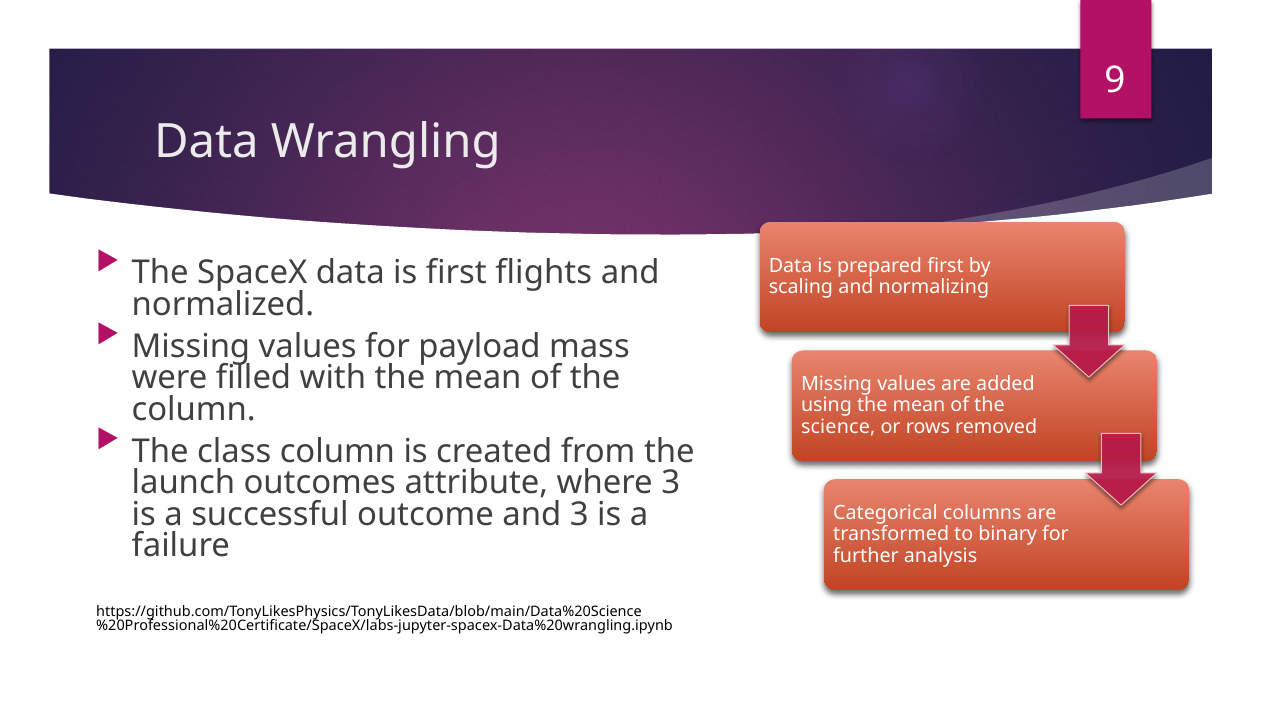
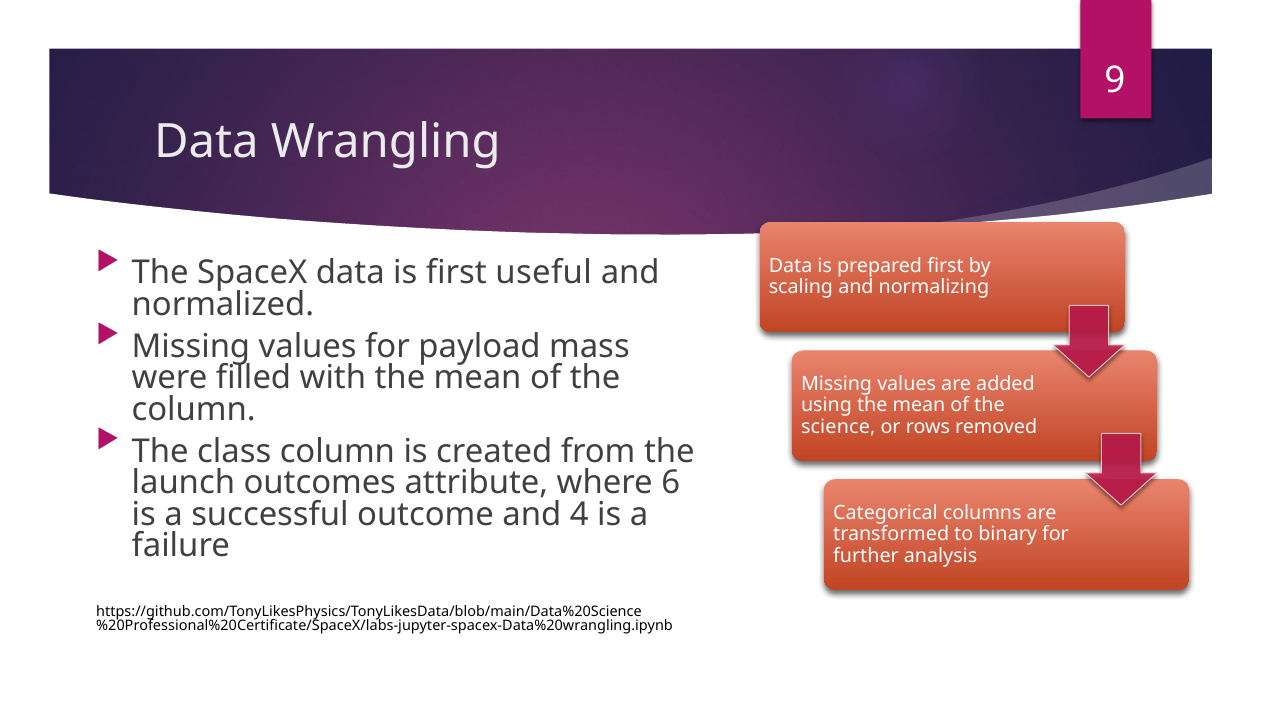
flights: flights -> useful (544, 273)
where 3: 3 -> 6 (671, 483)
and 3: 3 -> 4 (579, 514)
